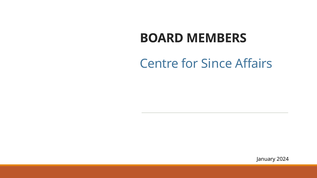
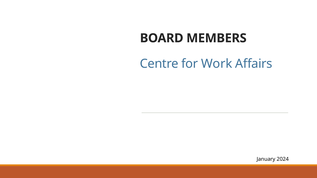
Since: Since -> Work (217, 64)
